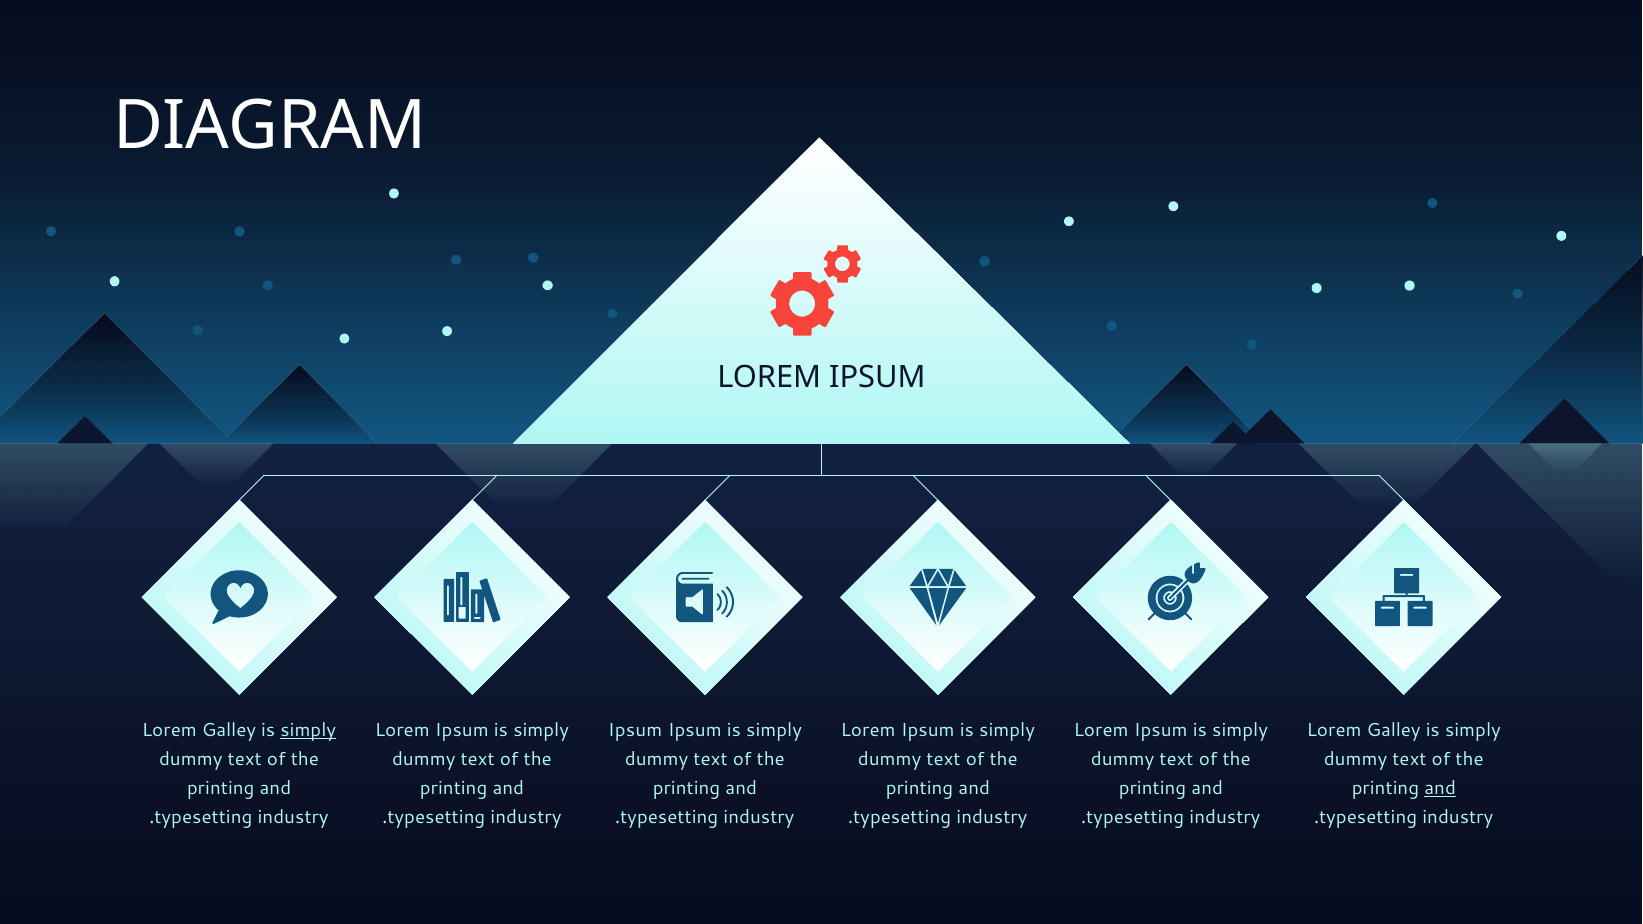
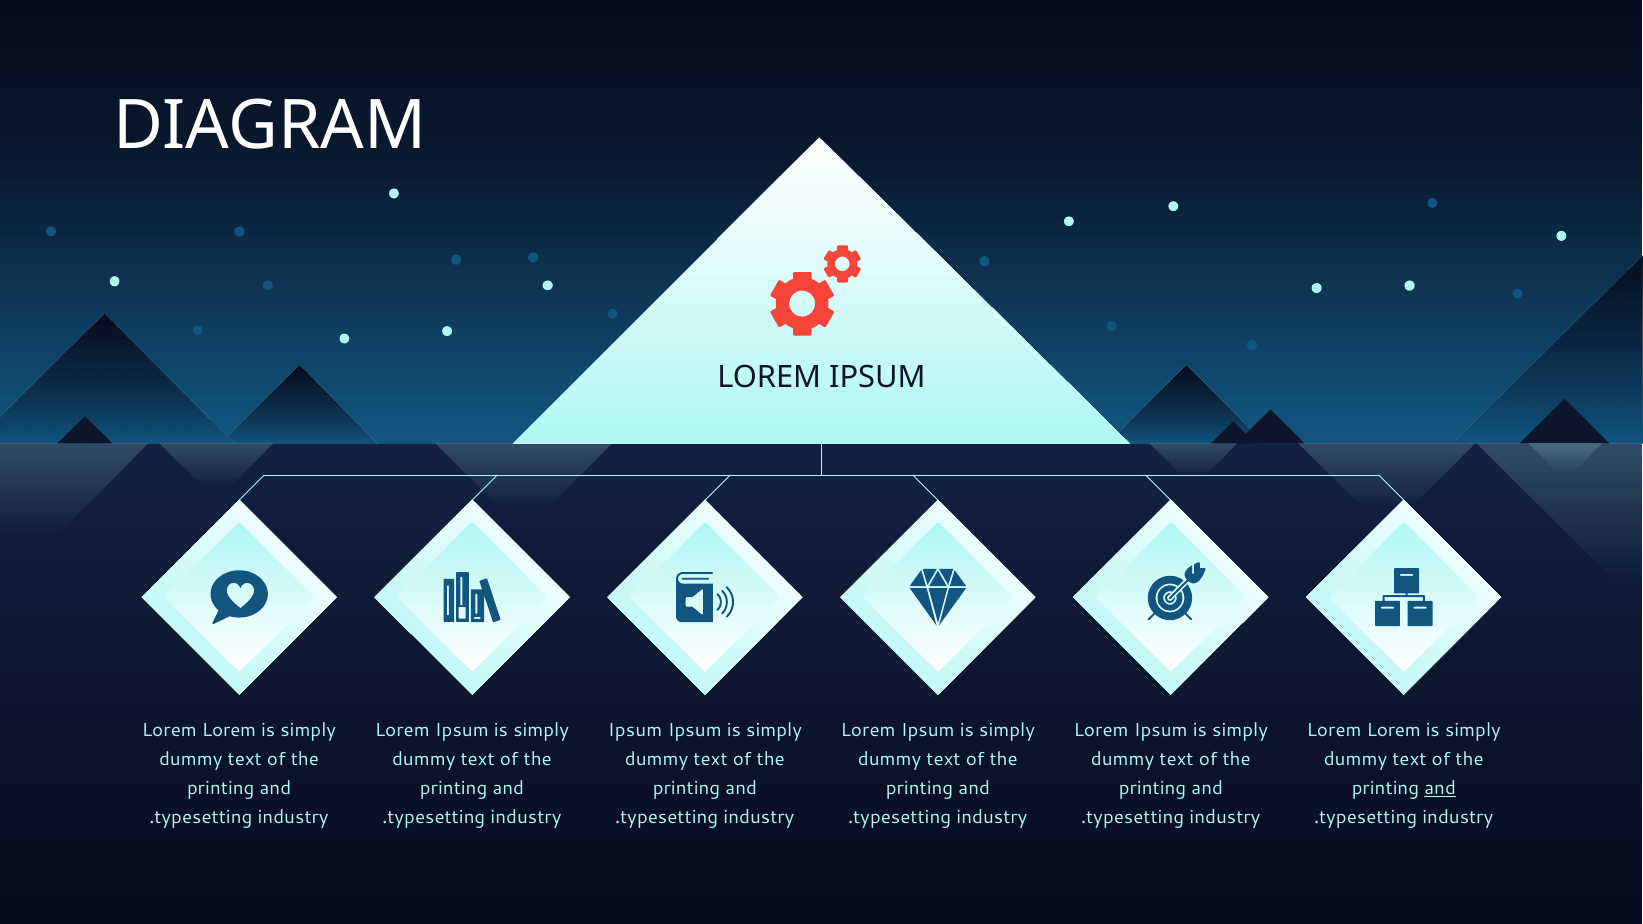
Galley: Galley -> Lorem (229, 731)
simply underline: present -> none (308, 731)
Galley: Galley -> Lorem (1394, 731)
